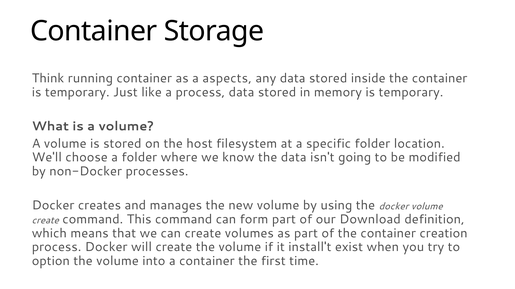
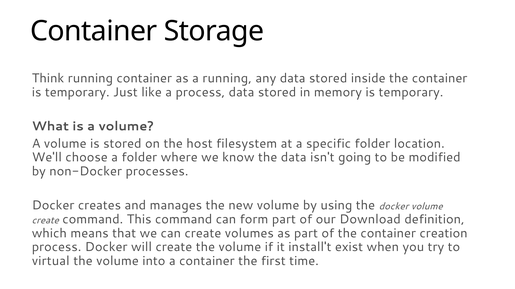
a aspects: aspects -> running (227, 79)
option: option -> virtual (51, 261)
